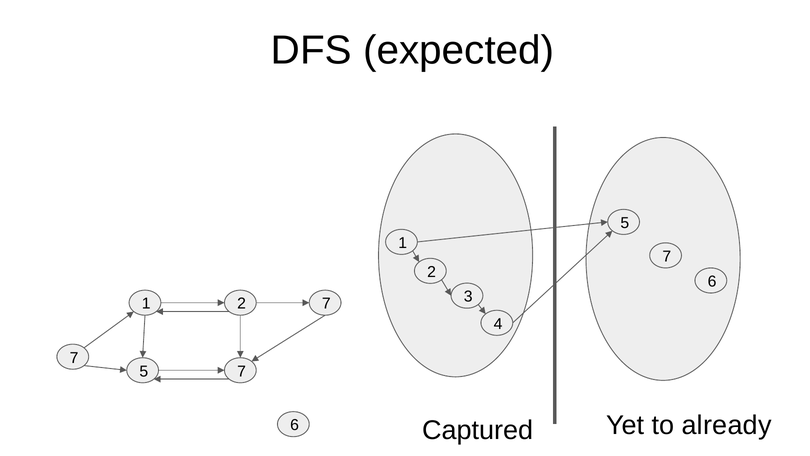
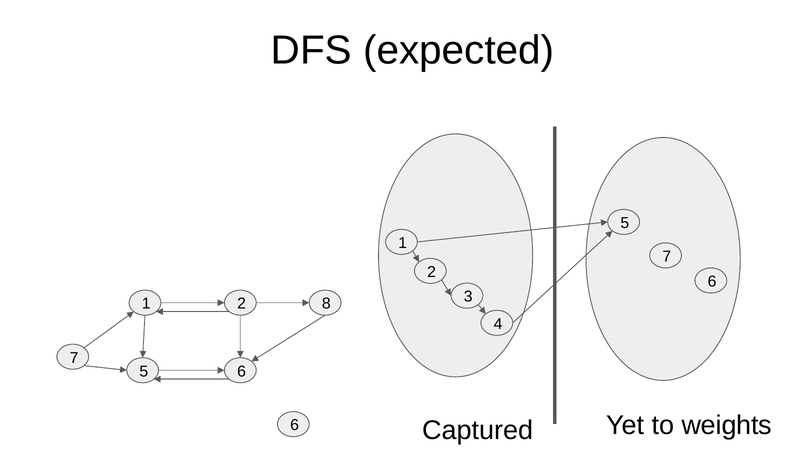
1 2 7: 7 -> 8 (326, 304)
5 7: 7 -> 6 (242, 371)
already: already -> weights (727, 425)
